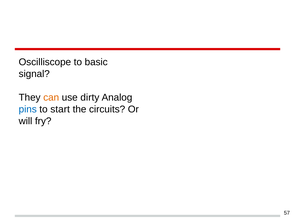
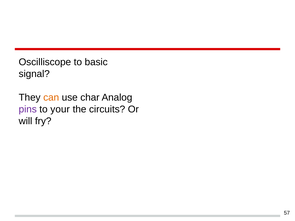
dirty: dirty -> char (90, 98)
pins colour: blue -> purple (28, 109)
start: start -> your (60, 109)
